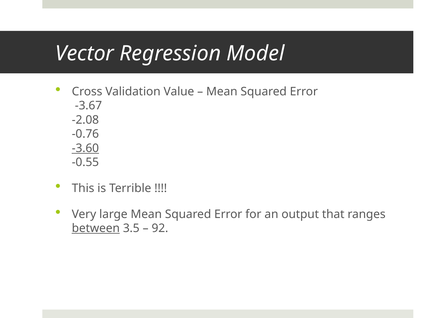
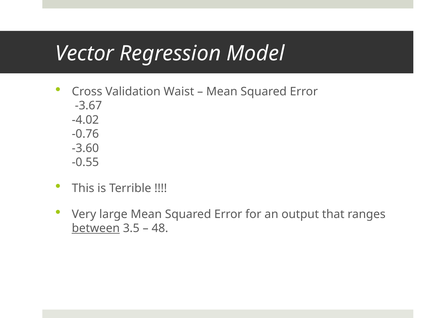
Value: Value -> Waist (179, 92)
-2.08: -2.08 -> -4.02 (85, 120)
-3.60 underline: present -> none (85, 148)
92: 92 -> 48 (160, 228)
